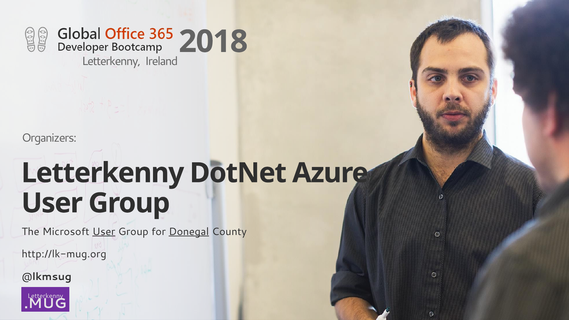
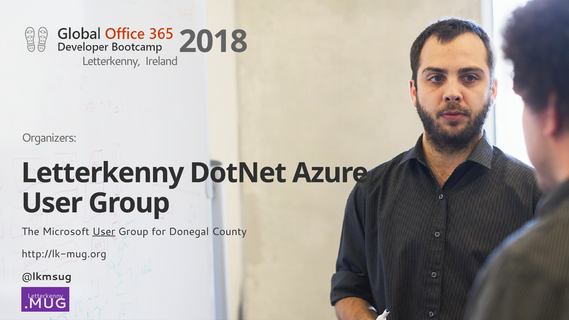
Donegal underline: present -> none (189, 232)
